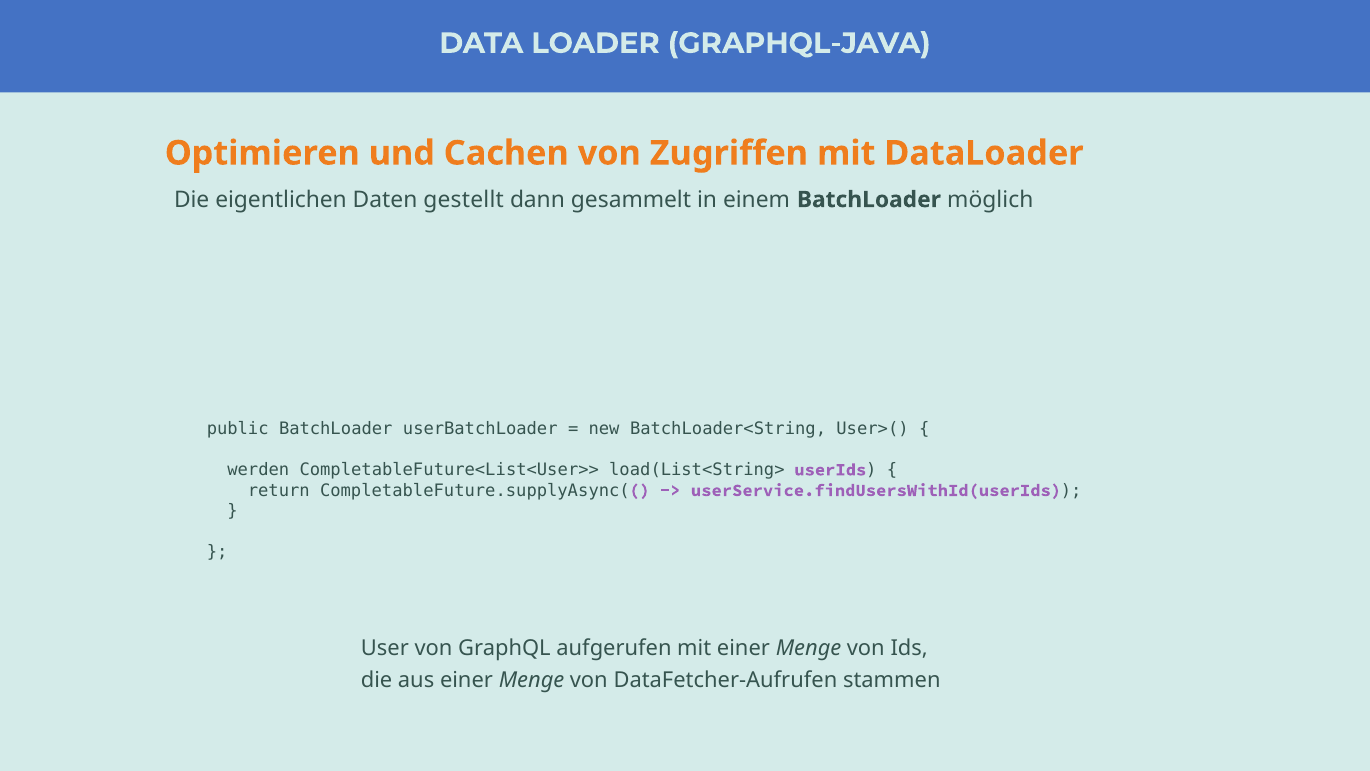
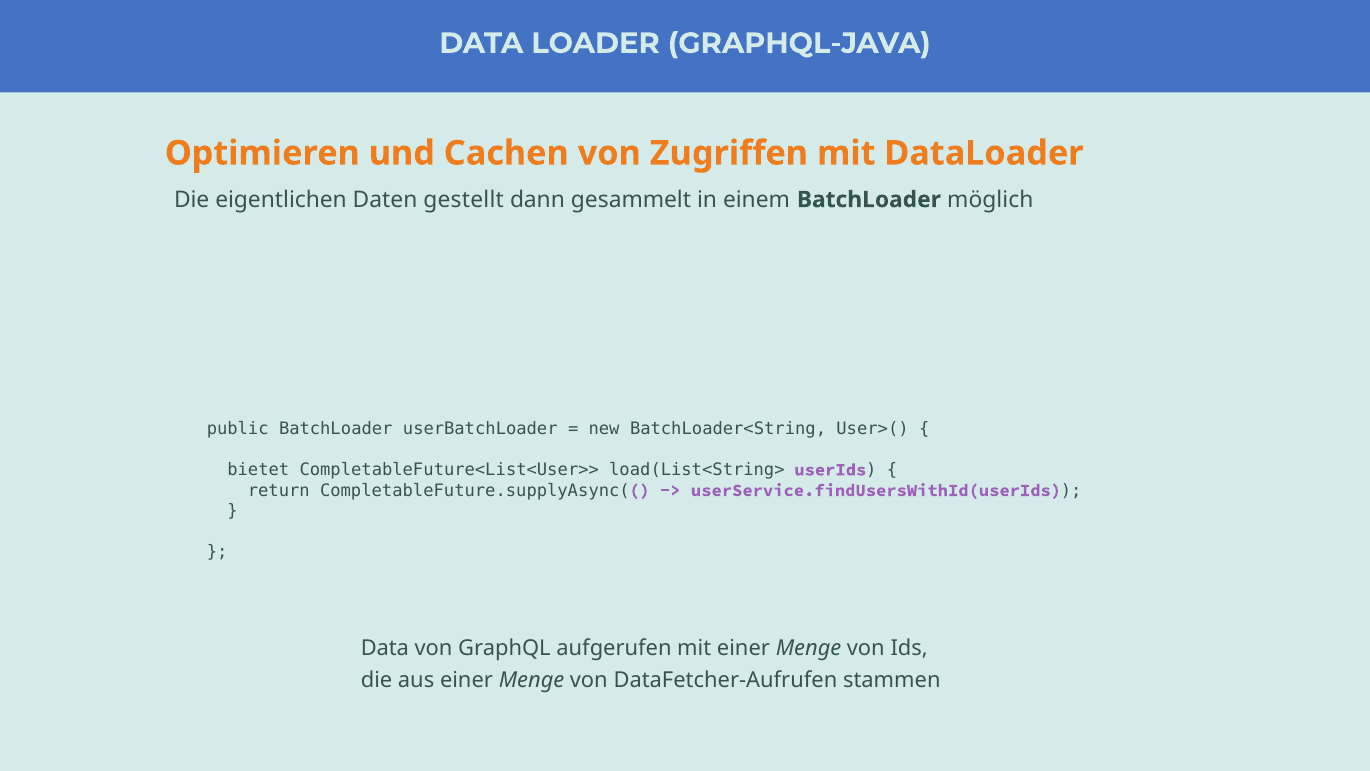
werden: werden -> bietet (258, 470)
User: User -> Data (385, 648)
